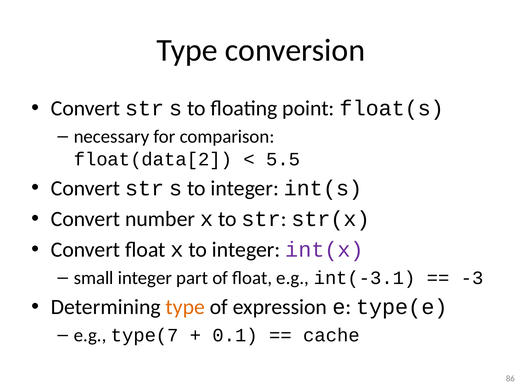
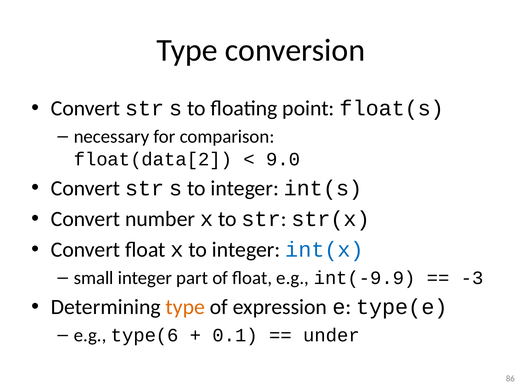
5.5: 5.5 -> 9.0 (283, 159)
int(x colour: purple -> blue (324, 250)
int(-3.1: int(-3.1 -> int(-9.9 (365, 278)
type(7: type(7 -> type(6 (145, 336)
cache: cache -> under (331, 336)
